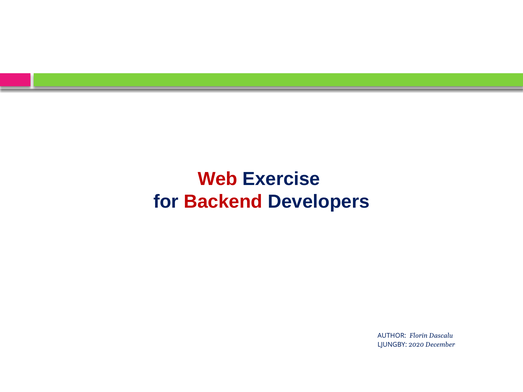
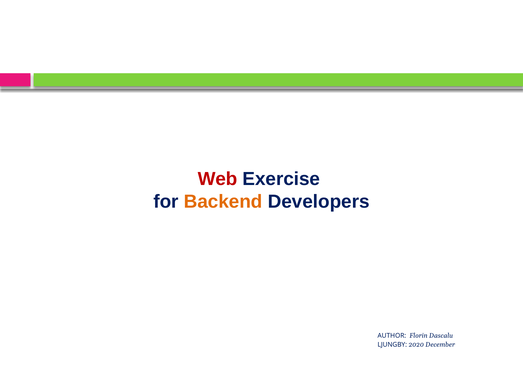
Backend colour: red -> orange (223, 202)
